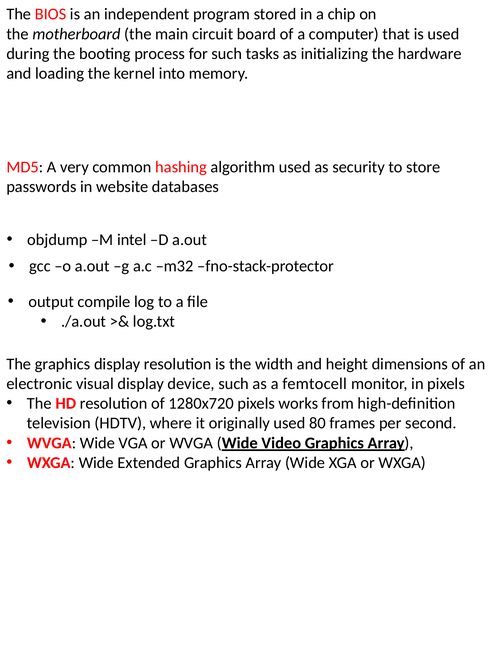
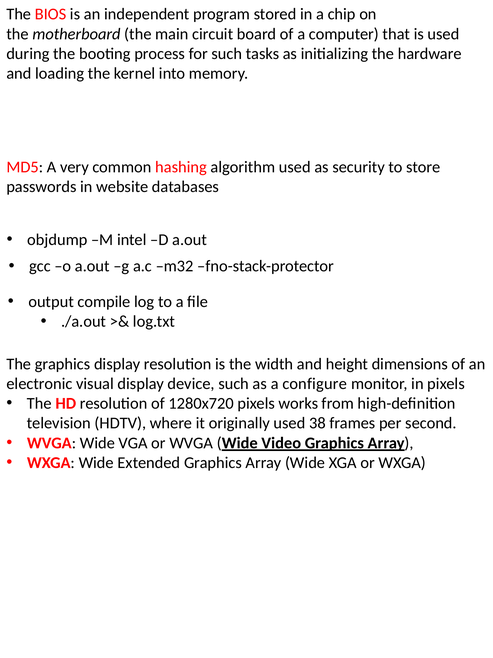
femtocell: femtocell -> configure (315, 383)
80: 80 -> 38 (317, 423)
